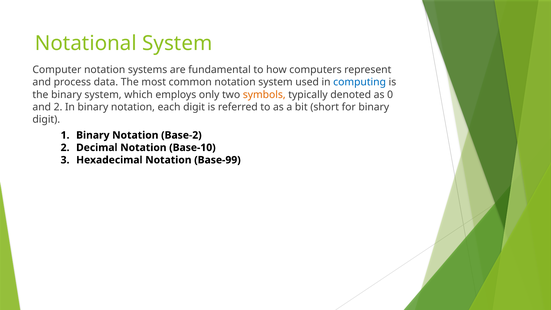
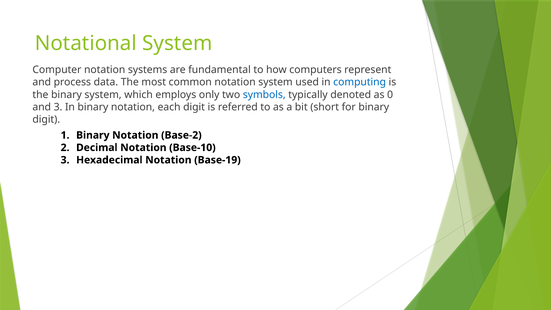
symbols colour: orange -> blue (264, 95)
and 2: 2 -> 3 (58, 107)
Base-99: Base-99 -> Base-19 (217, 160)
